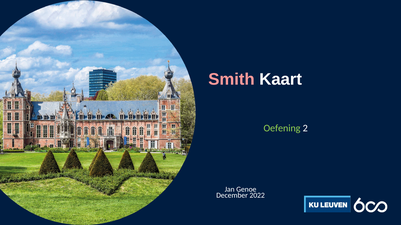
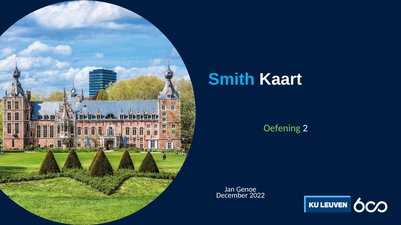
Smith colour: pink -> light blue (231, 80)
